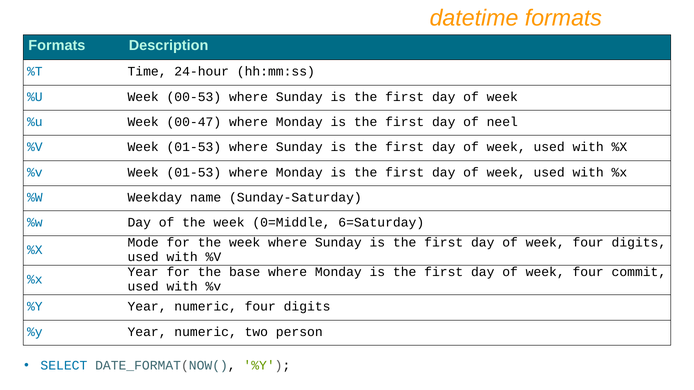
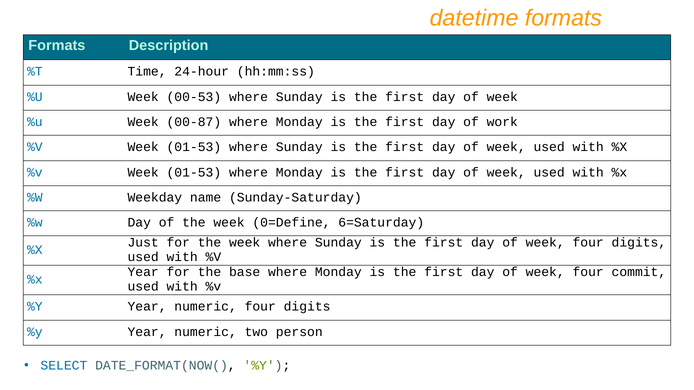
00-47: 00-47 -> 00-87 (194, 122)
neel: neel -> work (502, 122)
0=Middle: 0=Middle -> 0=Define (291, 223)
Mode: Mode -> Just (143, 243)
